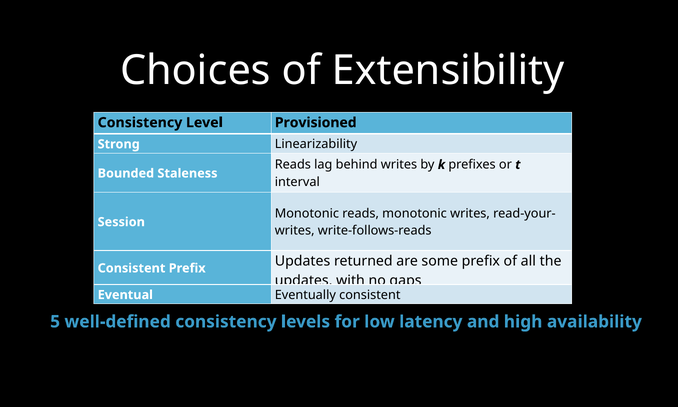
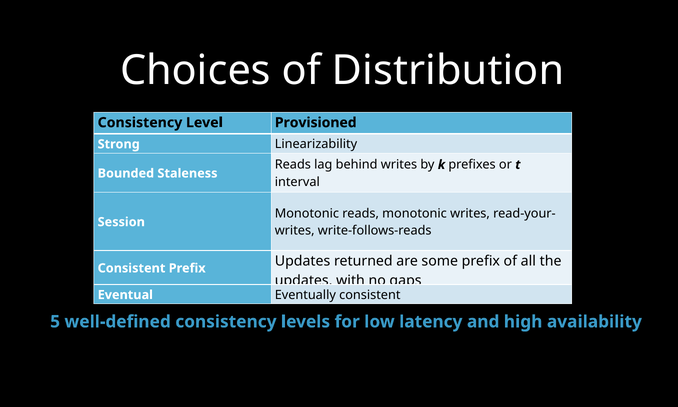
Extensibility: Extensibility -> Distribution (448, 70)
